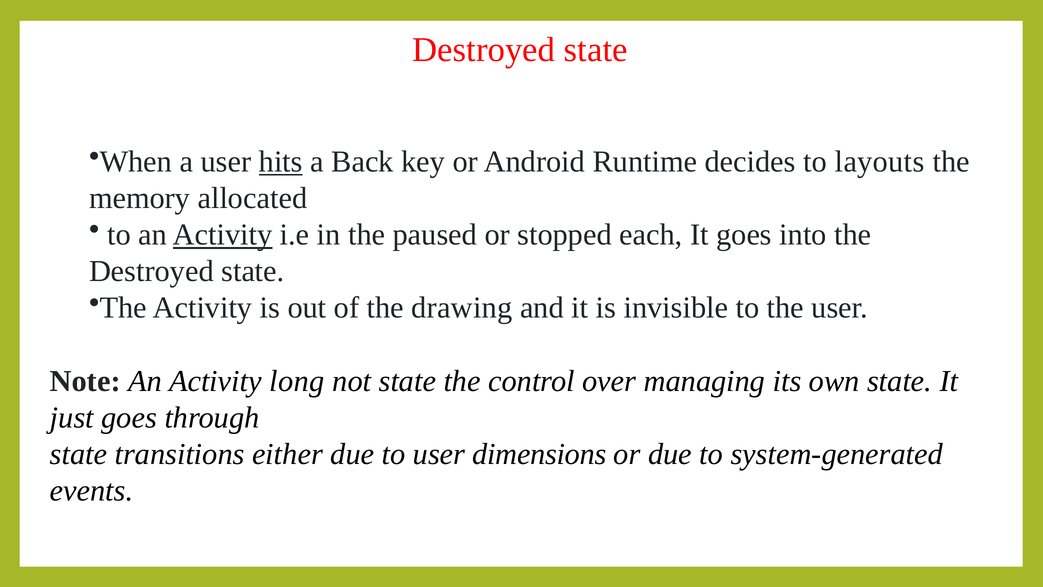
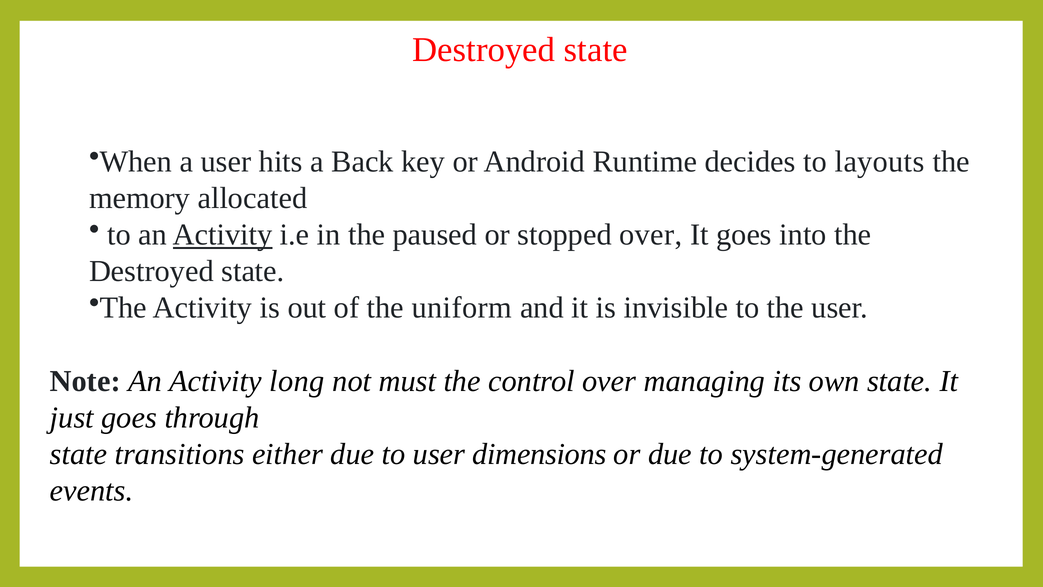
hits underline: present -> none (281, 162)
stopped each: each -> over (651, 235)
drawing: drawing -> uniform (462, 308)
not state: state -> must (407, 381)
